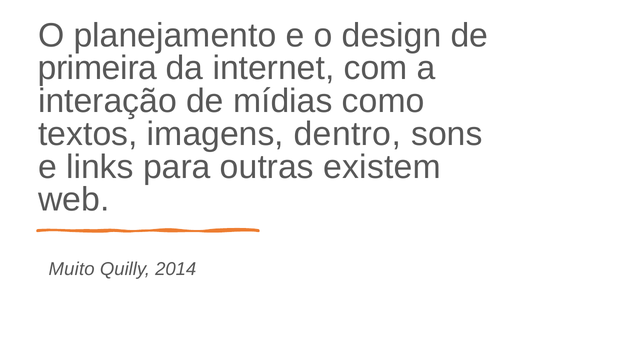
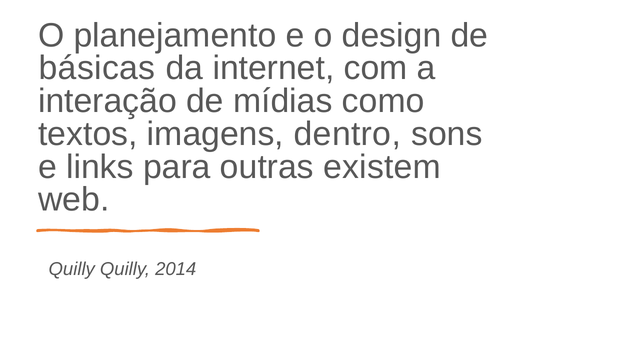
primeira: primeira -> básicas (97, 68)
Muito: Muito -> Quilly (72, 269)
